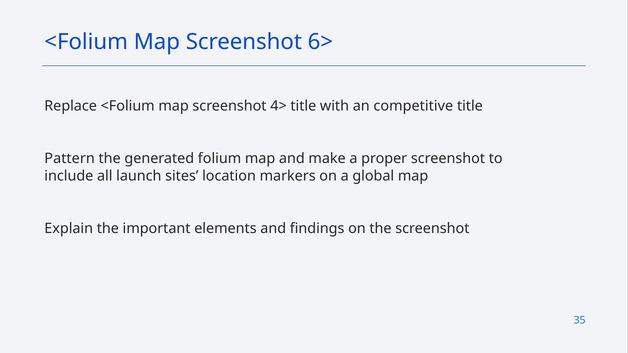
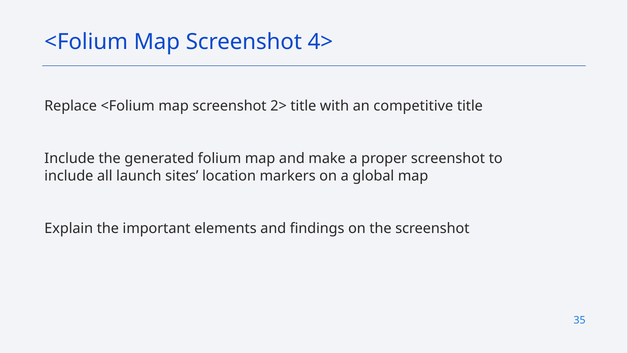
6>: 6> -> 4> (320, 42)
4>: 4> -> 2> (279, 106)
Pattern: Pattern -> Include (70, 159)
